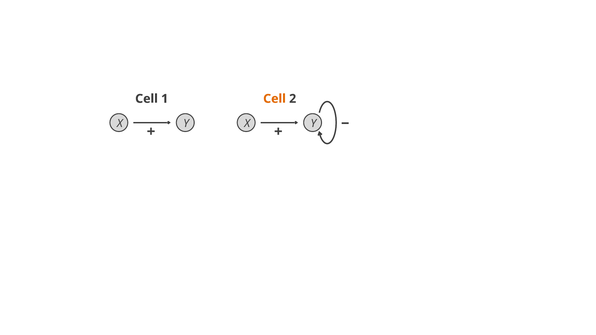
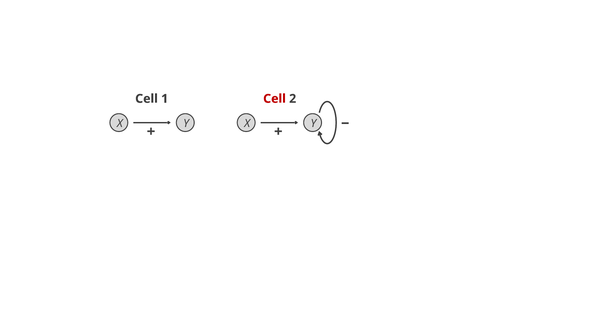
Cell colour: orange -> red (275, 99)
